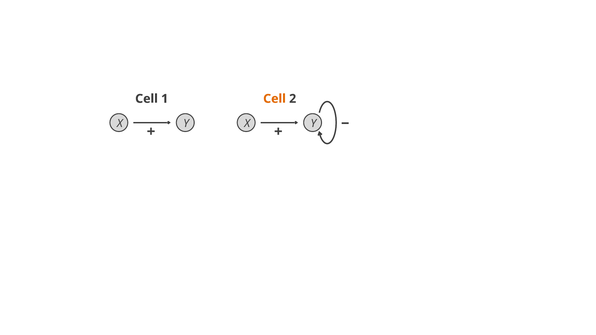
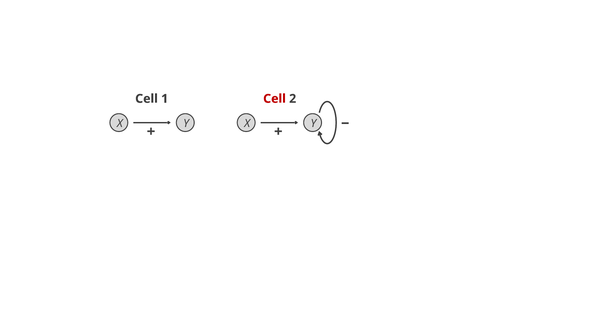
Cell colour: orange -> red (275, 99)
